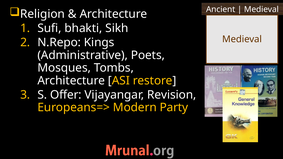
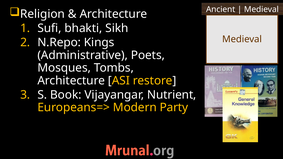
Offer: Offer -> Book (66, 95)
Revision: Revision -> Nutrient (172, 95)
